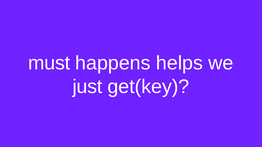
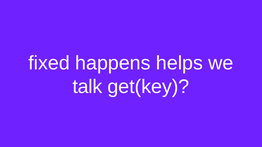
must: must -> fixed (49, 63)
just: just -> talk (87, 87)
